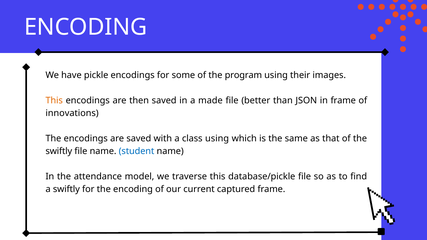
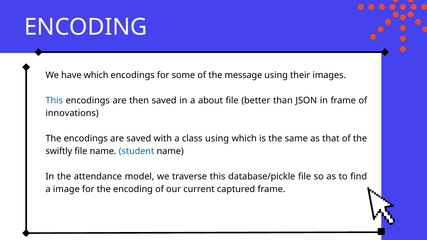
have pickle: pickle -> which (96, 75)
program: program -> message (243, 75)
This colour: orange -> blue (54, 100)
made: made -> about (211, 100)
a swiftly: swiftly -> image (66, 189)
